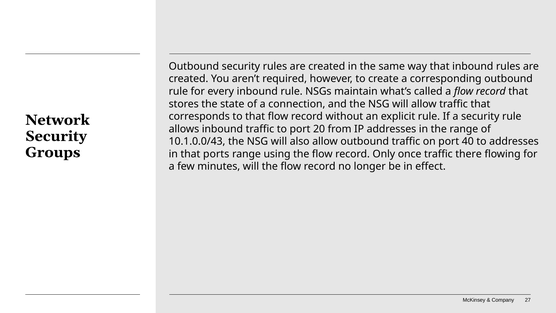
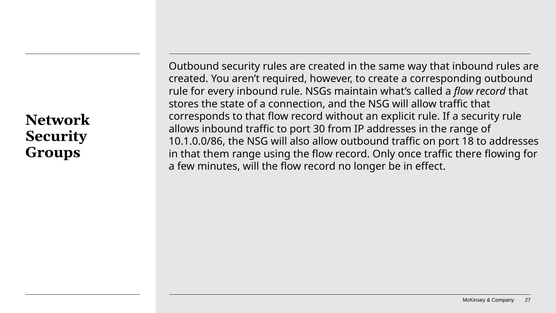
20: 20 -> 30 (319, 129)
10.1.0.0/43: 10.1.0.0/43 -> 10.1.0.0/86 (197, 141)
40: 40 -> 18 (468, 141)
ports: ports -> them (216, 154)
